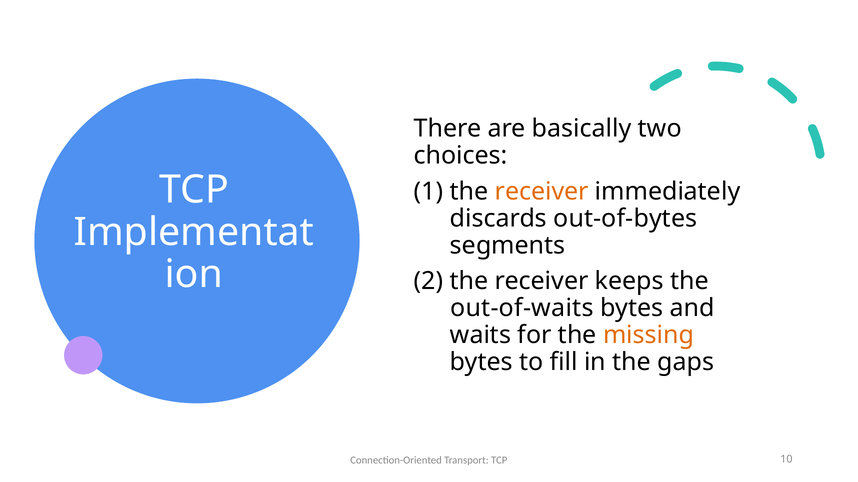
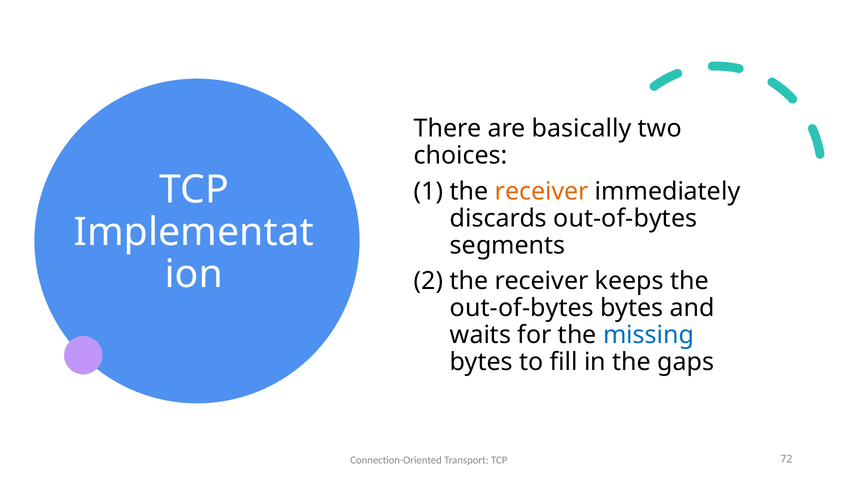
out-of-waits: out-of-waits -> out-of-bytes (522, 309)
missing colour: orange -> blue (649, 336)
10: 10 -> 72 (786, 460)
